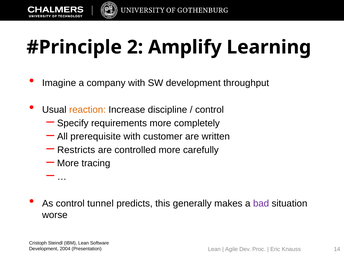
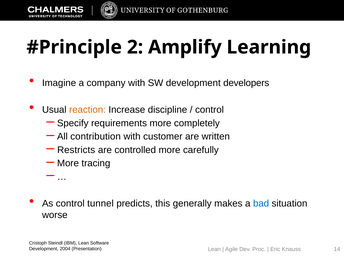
throughput: throughput -> developers (246, 83)
prerequisite: prerequisite -> contribution (96, 137)
bad colour: purple -> blue (261, 204)
